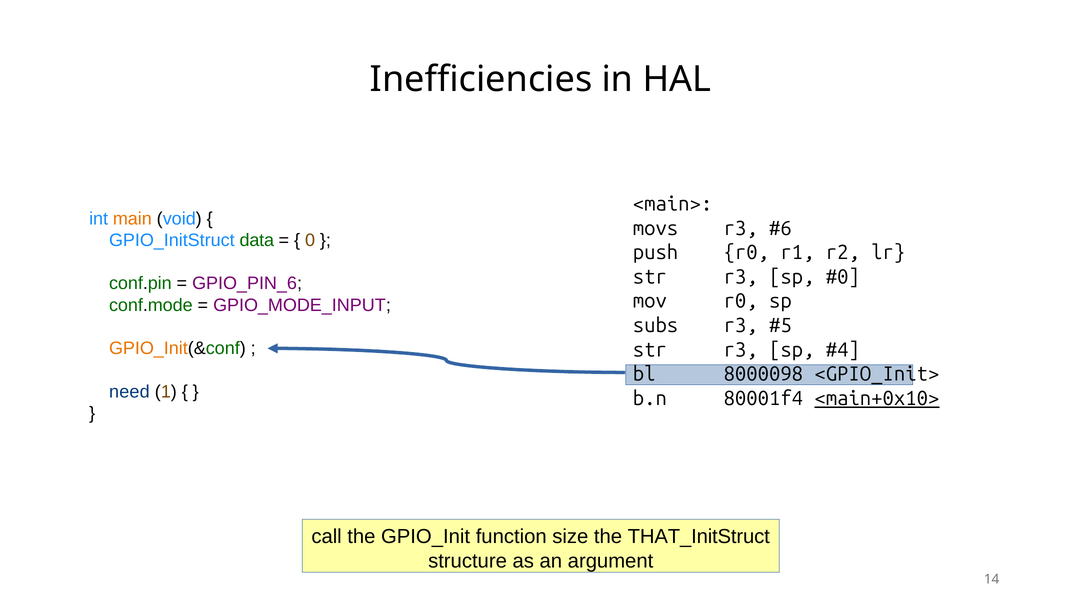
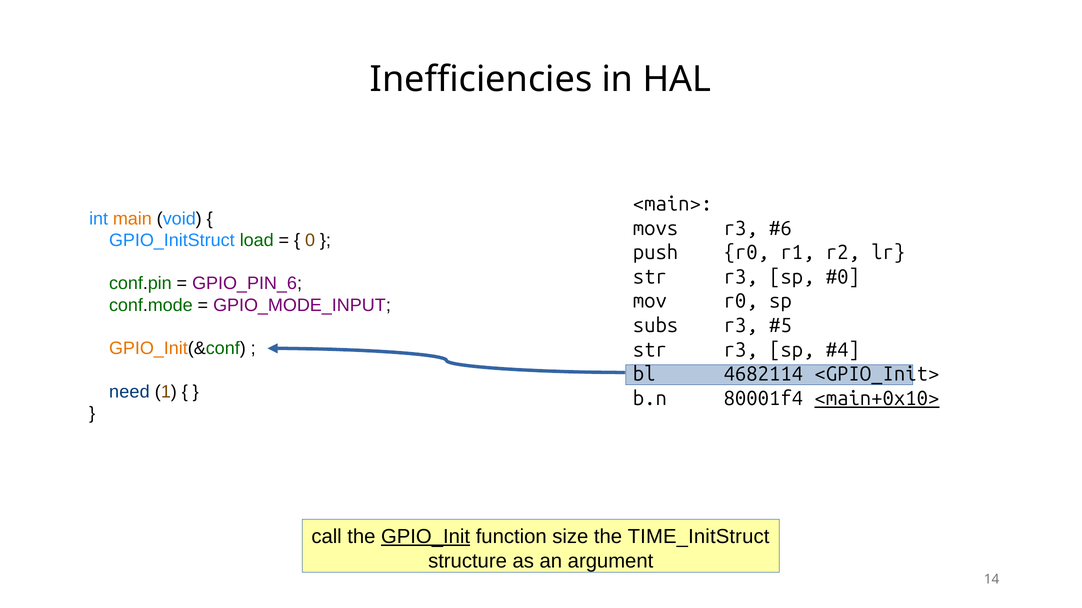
data: data -> load (257, 241)
8000098: 8000098 -> 4682114 (763, 375)
GPIO_Init underline: none -> present (426, 537)
THAT_InitStruct: THAT_InitStruct -> TIME_InitStruct (699, 537)
